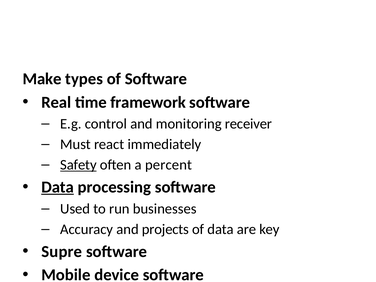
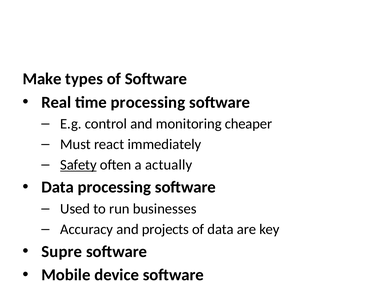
time framework: framework -> processing (148, 102)
receiver: receiver -> cheaper (248, 124)
percent: percent -> actually (169, 165)
Data underline: present -> none (58, 187)
